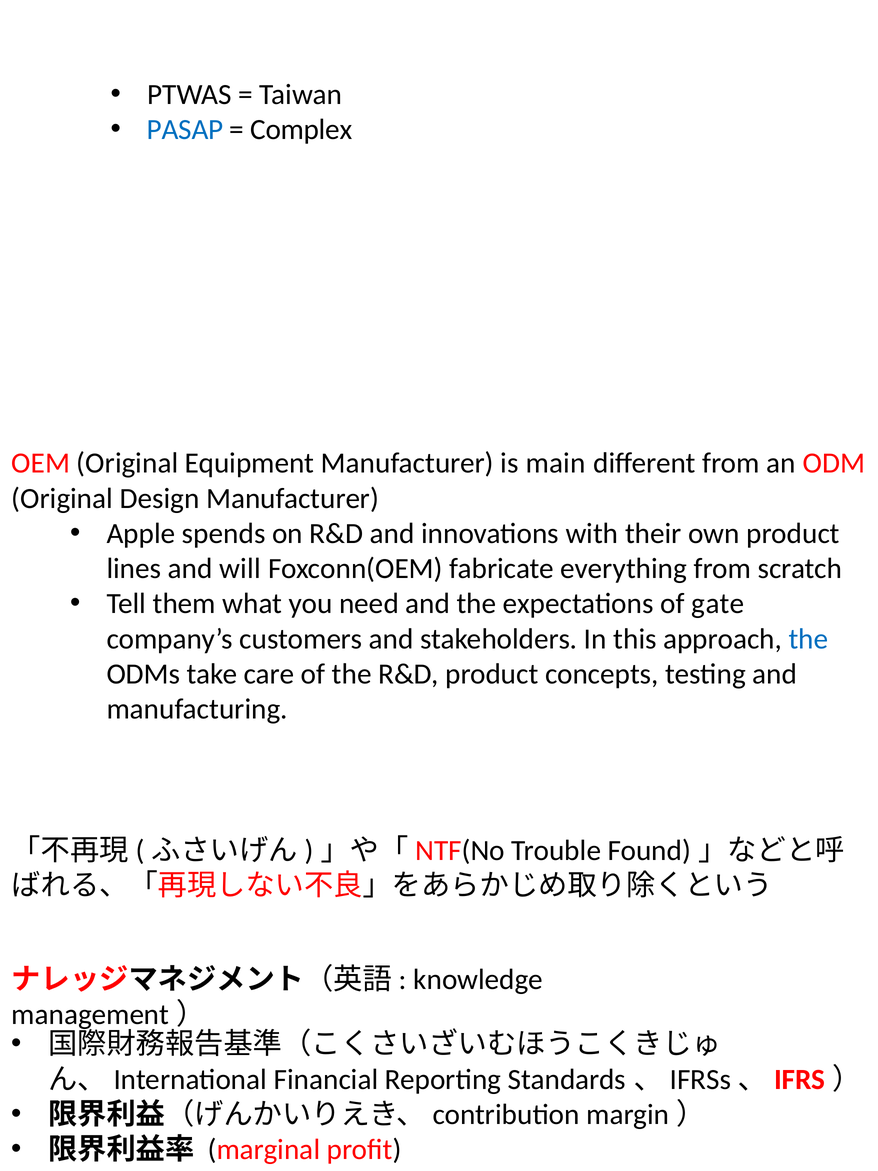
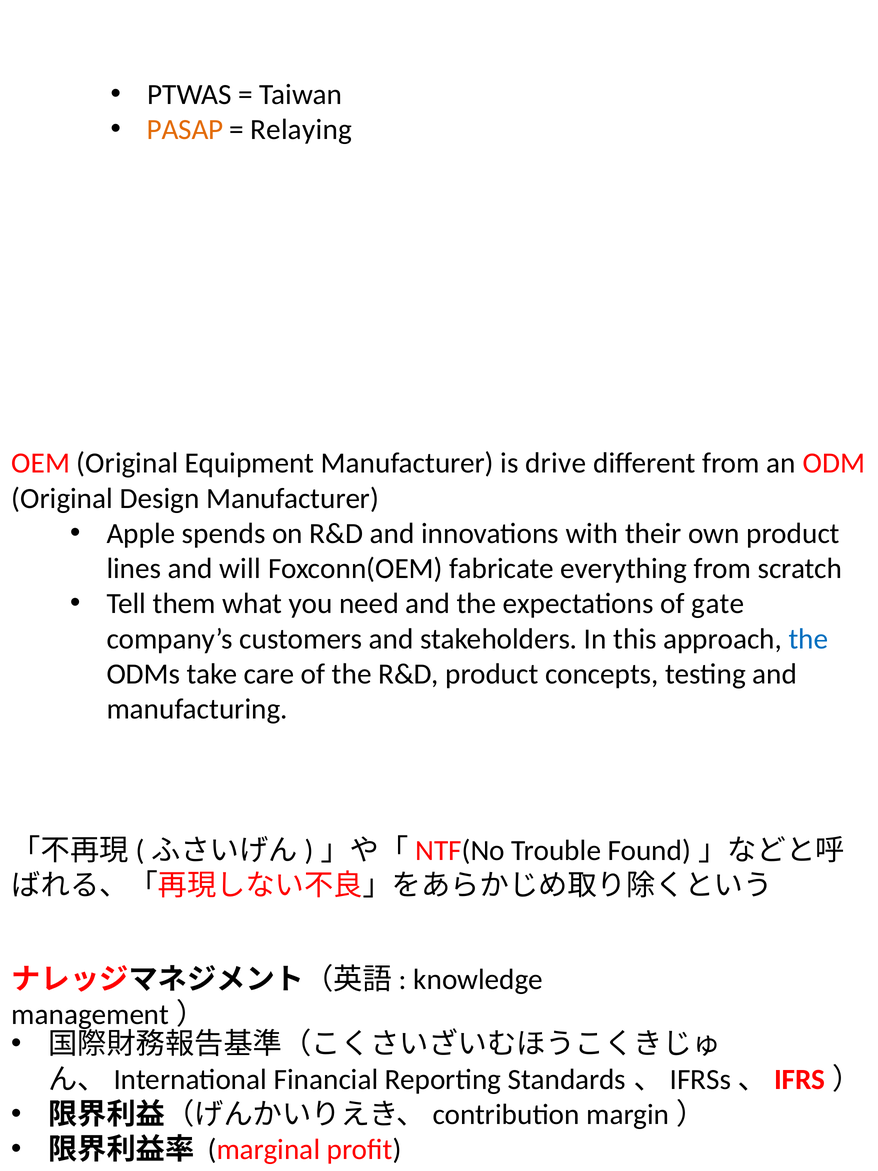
PASAP colour: blue -> orange (185, 130)
Complex: Complex -> Relaying (301, 130)
main: main -> drive (556, 463)
